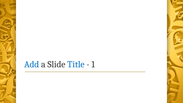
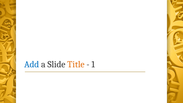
Title colour: blue -> orange (76, 64)
